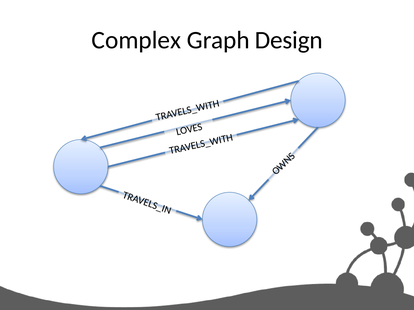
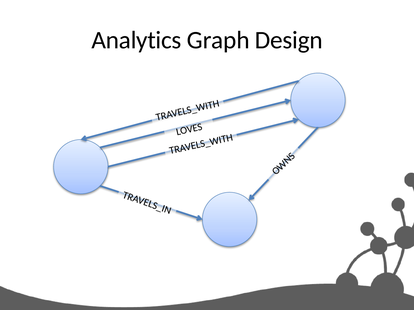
Complex: Complex -> Analytics (136, 40)
